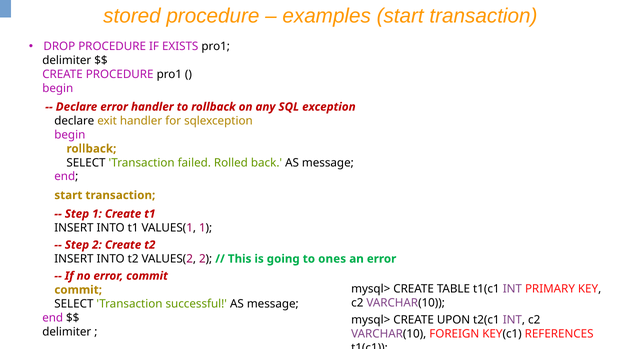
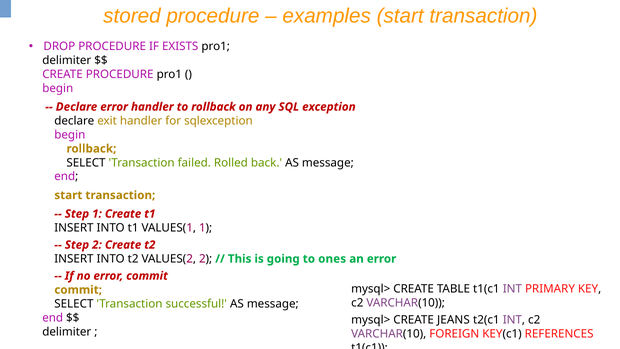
UPON: UPON -> JEANS (453, 320)
